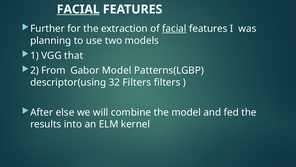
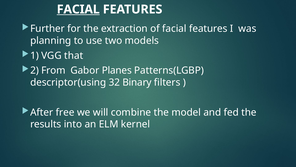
facial underline: present -> none (174, 29)
Gabor Model: Model -> Planes (117, 70)
32 Filters: Filters -> Binary (137, 82)
else: else -> free (65, 112)
